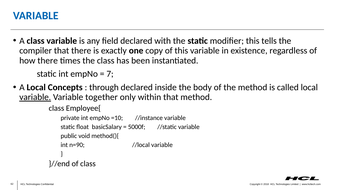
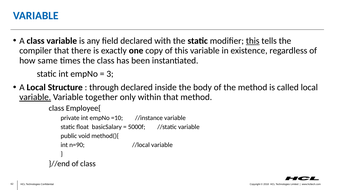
this underline: none -> present (253, 41)
how there: there -> same (48, 60)
7: 7 -> 3 (110, 74)
Concepts: Concepts -> Structure (65, 87)
